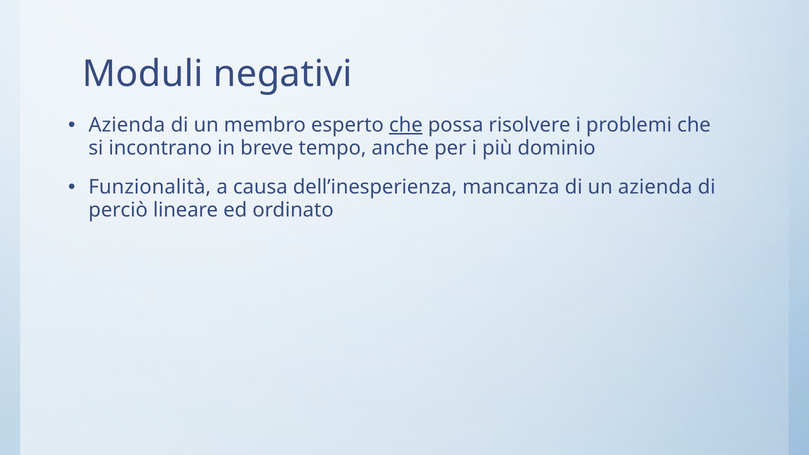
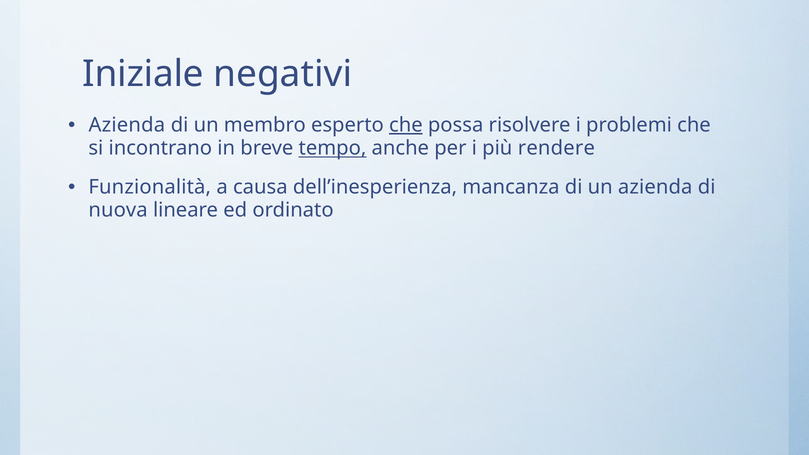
Moduli: Moduli -> Iniziale (143, 74)
tempo underline: none -> present (332, 148)
dominio: dominio -> rendere (556, 148)
perciò: perciò -> nuova (118, 210)
